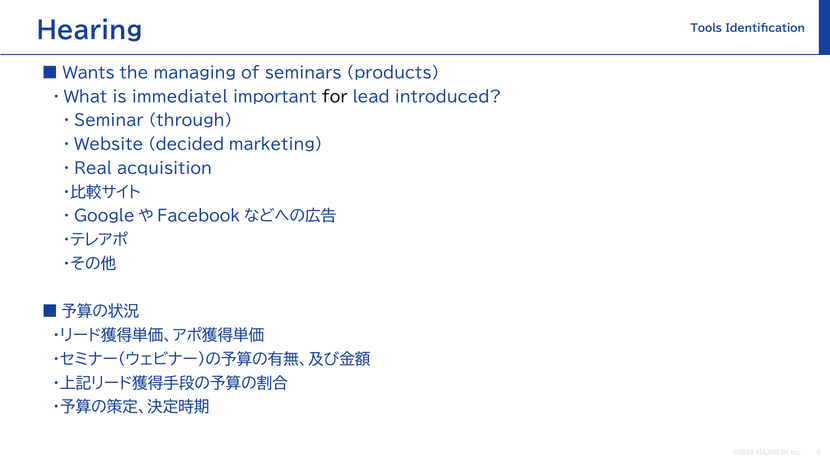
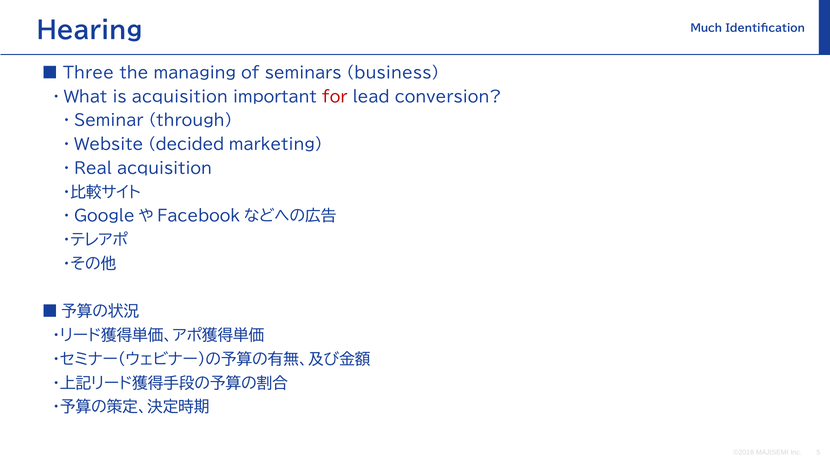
Tools: Tools -> Much (706, 28)
Wants: Wants -> Three (88, 73)
products: products -> business (393, 73)
is immediatel: immediatel -> acquisition (180, 97)
for colour: black -> red (335, 97)
introduced: introduced -> conversion (448, 97)
